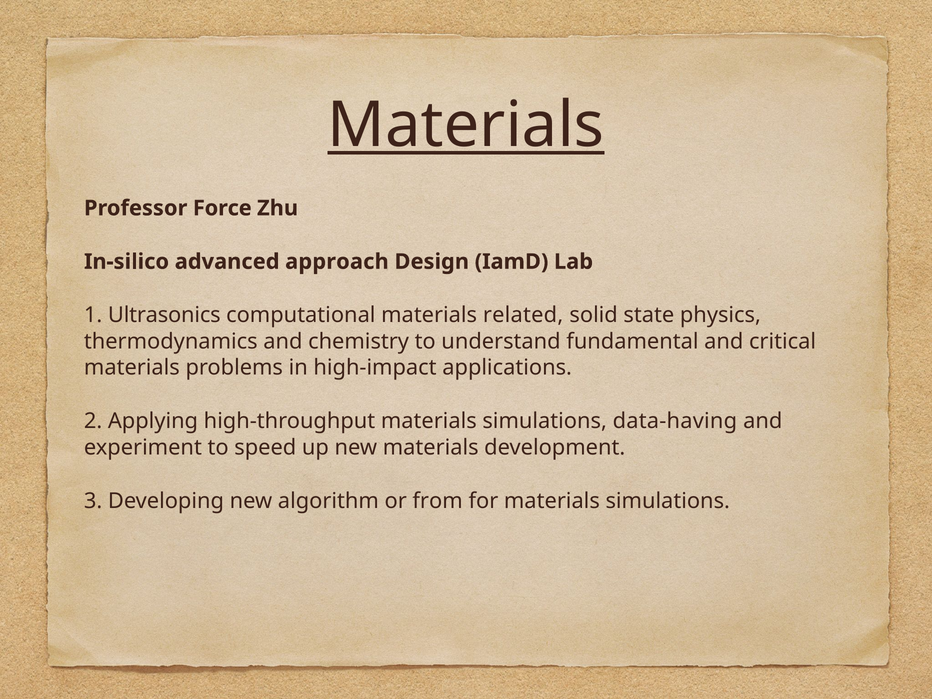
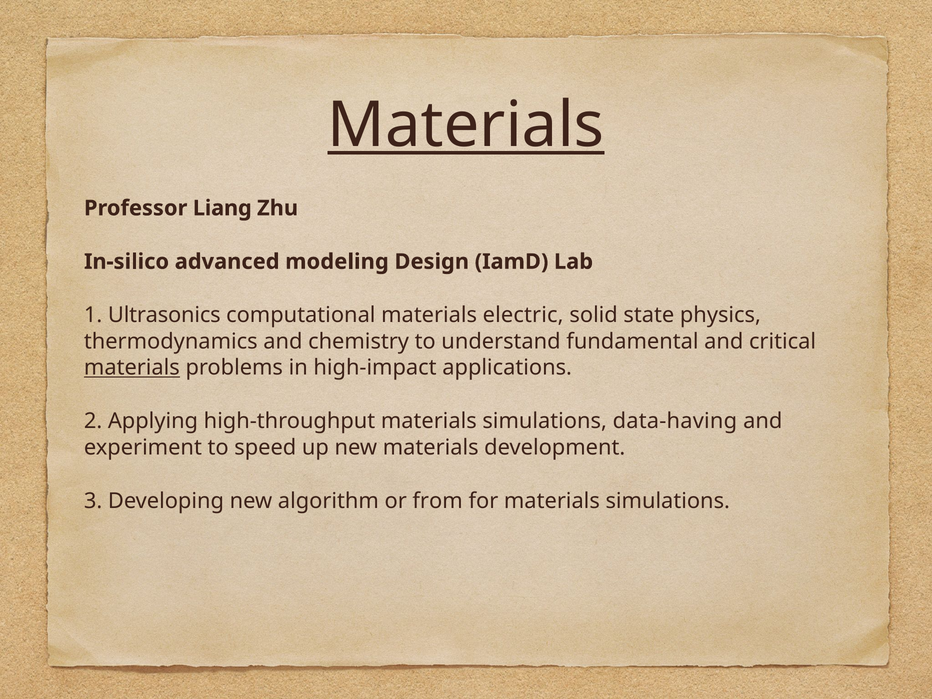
Force: Force -> Liang (222, 208)
approach: approach -> modeling (337, 262)
related: related -> electric (523, 315)
materials underline: none -> present (132, 368)
